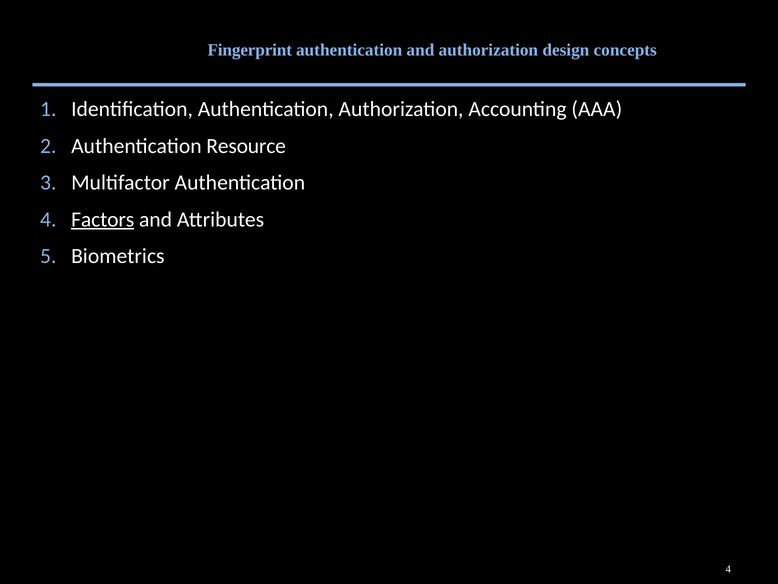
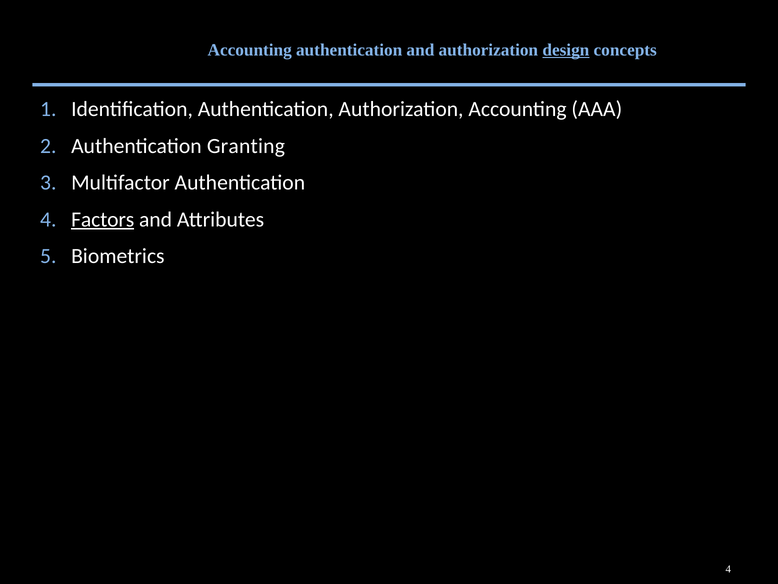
Fingerprint: Fingerprint -> Accounting (250, 50)
design underline: none -> present (566, 50)
Resource: Resource -> Granting (246, 146)
